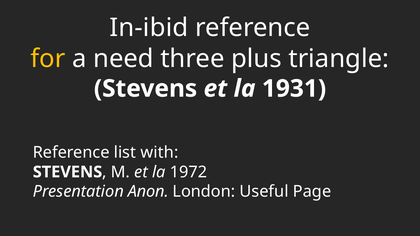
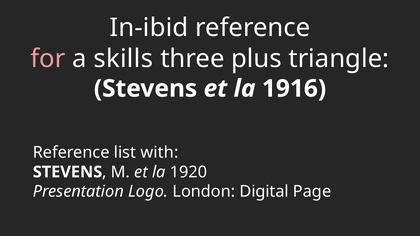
for colour: yellow -> pink (48, 59)
need: need -> skills (123, 59)
1931: 1931 -> 1916 (294, 89)
1972: 1972 -> 1920 (188, 172)
Anon: Anon -> Logo (148, 192)
Useful: Useful -> Digital (264, 192)
